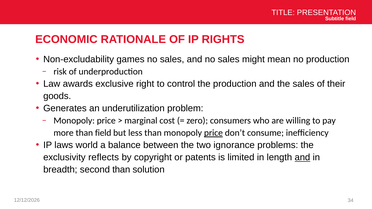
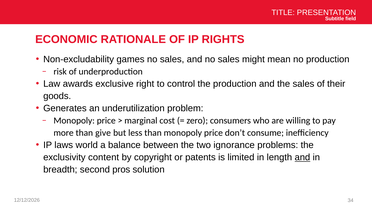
than field: field -> give (103, 133)
price underline: present -> none (213, 133)
reflects: reflects -> content (104, 158)
second than: than -> pros (121, 170)
